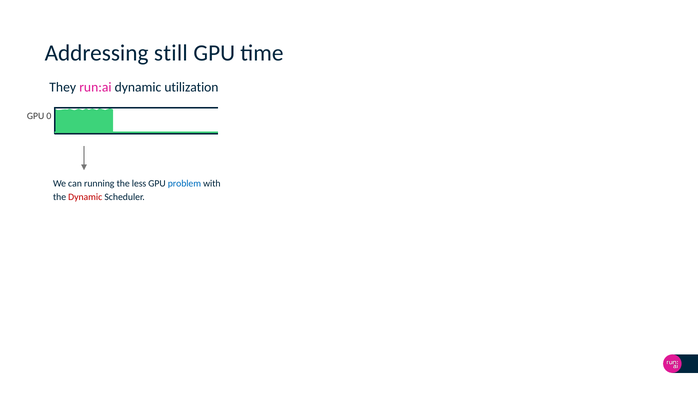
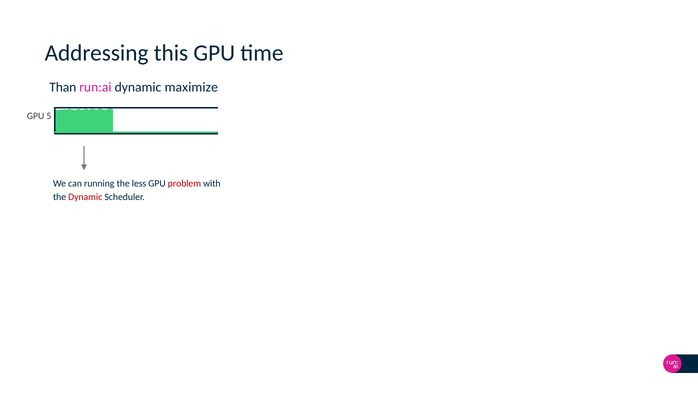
still: still -> this (171, 53)
They: They -> Than (63, 87)
utilization: utilization -> maximize (191, 87)
0: 0 -> 5 (49, 116)
problem colour: blue -> red (184, 184)
